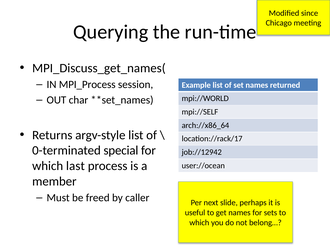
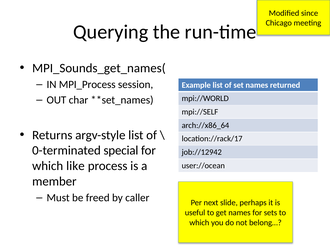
MPI_Discuss_get_names(: MPI_Discuss_get_names( -> MPI_Sounds_get_names( (99, 68)
last: last -> like (75, 166)
